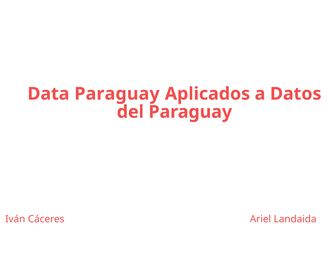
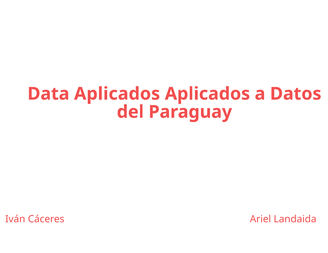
Data Paraguay: Paraguay -> Aplicados (117, 94)
